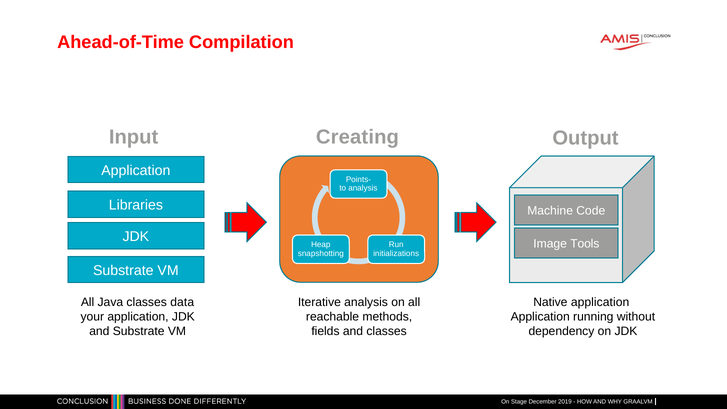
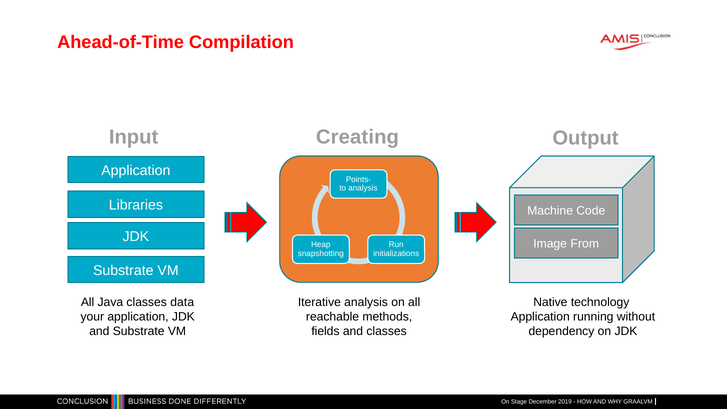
Tools: Tools -> From (585, 244)
Native application: application -> technology (600, 302)
